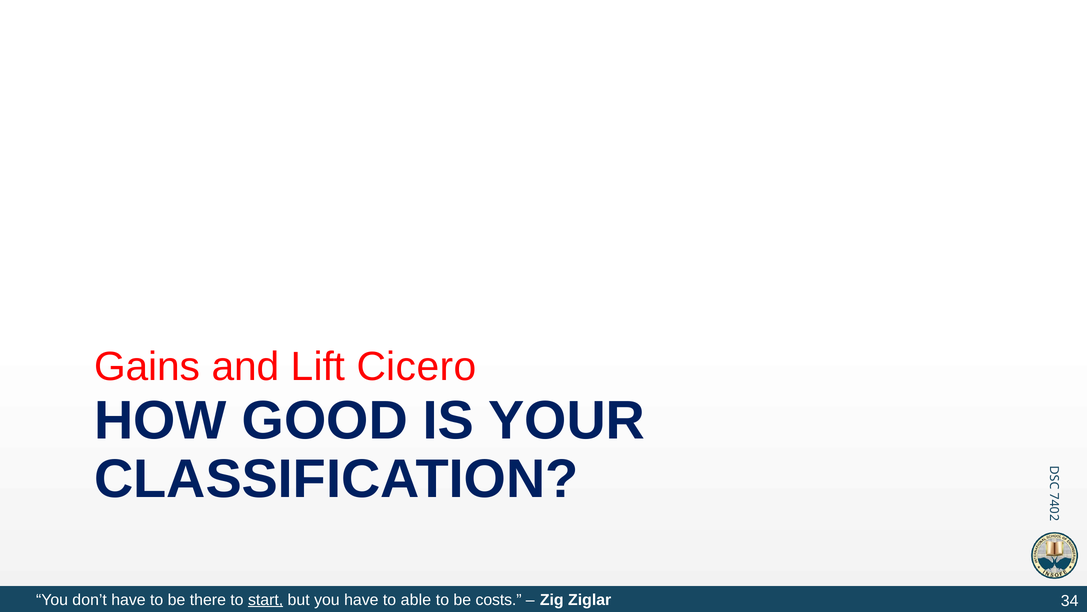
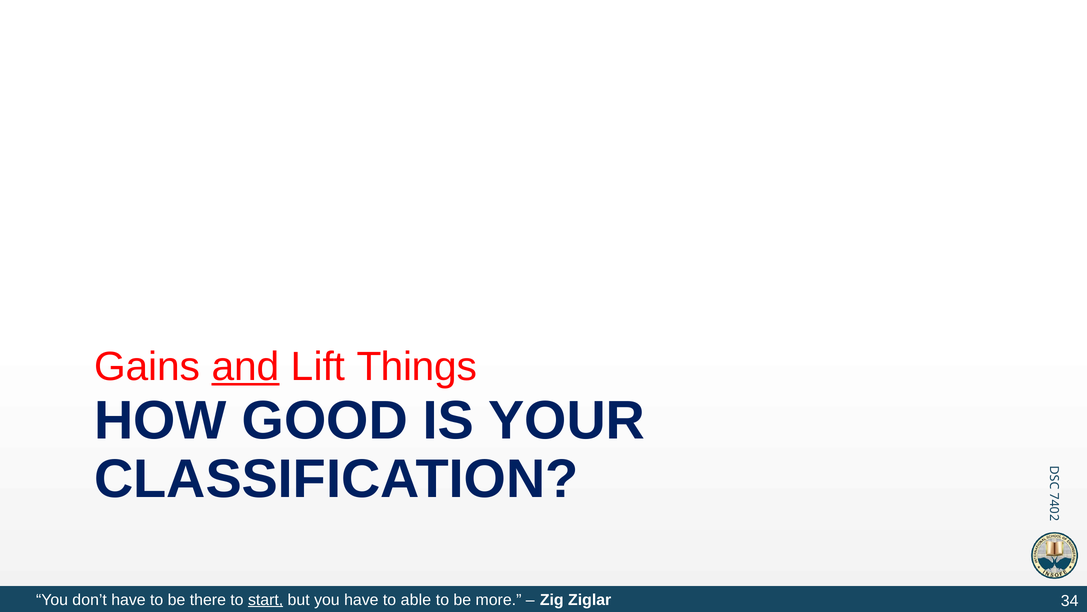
and underline: none -> present (246, 367)
Cicero: Cicero -> Things (417, 367)
costs: costs -> more (499, 599)
